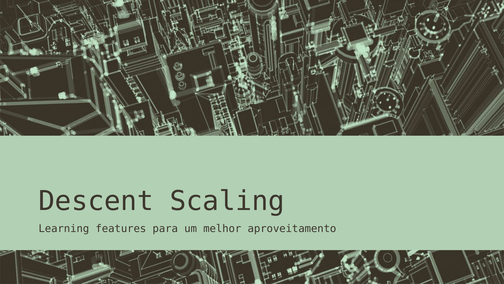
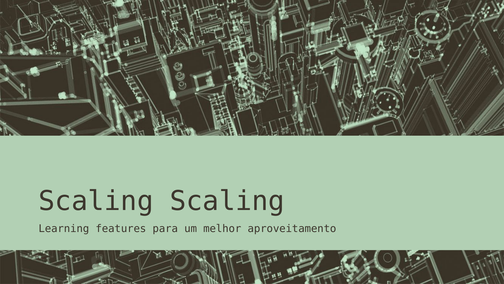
Descent: Descent -> Scaling (96, 201)
